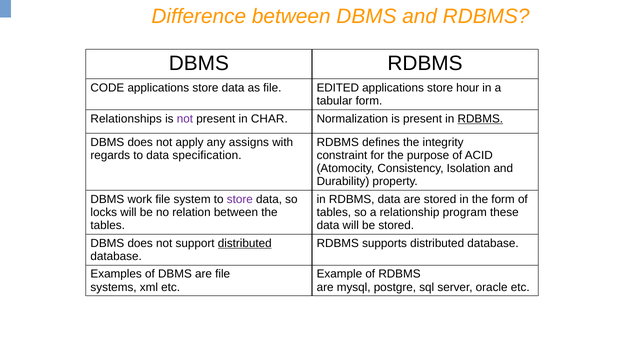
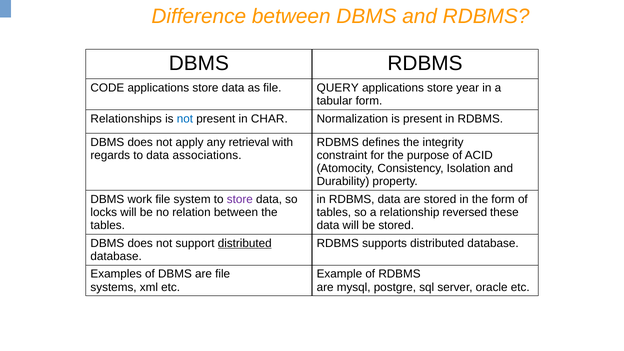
EDITED: EDITED -> QUERY (338, 88)
hour: hour -> year (468, 88)
not colour: purple -> blue (185, 119)
RDBMS underline: present -> none (480, 119)
assigns: assigns -> retrieval (249, 142)
specification: specification -> associations (207, 155)
program: program -> reversed (465, 212)
